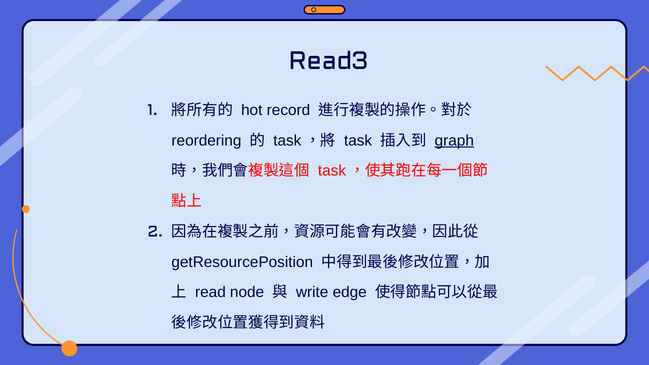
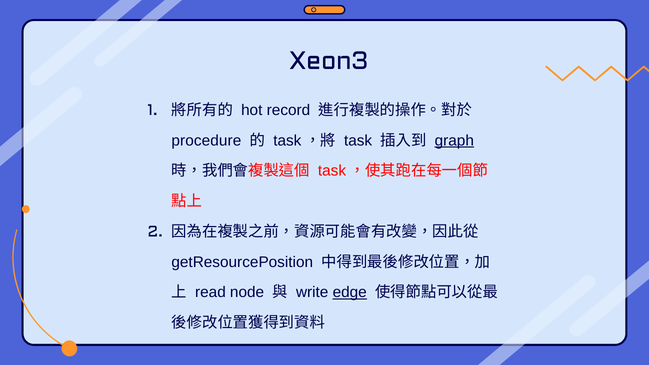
Read3: Read3 -> Xeon3 (329, 61)
reordering: reordering -> procedure (206, 141)
edge underline: none -> present (350, 292)
